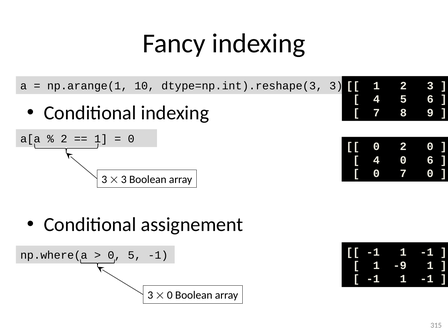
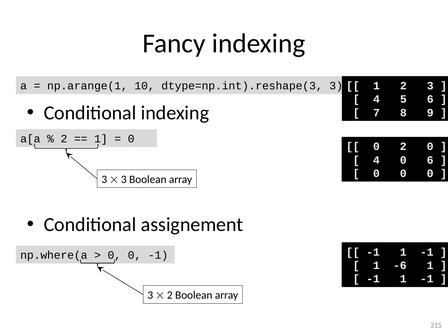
7: 7 -> 0 (403, 173)
5: 5 -> 0 (135, 255)
-9: -9 -> -6 (400, 265)
0: 0 -> 2 (170, 295)
